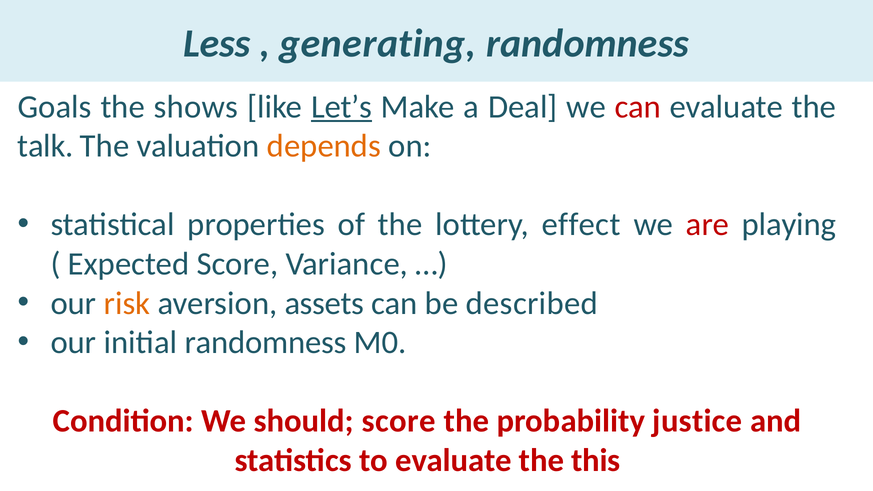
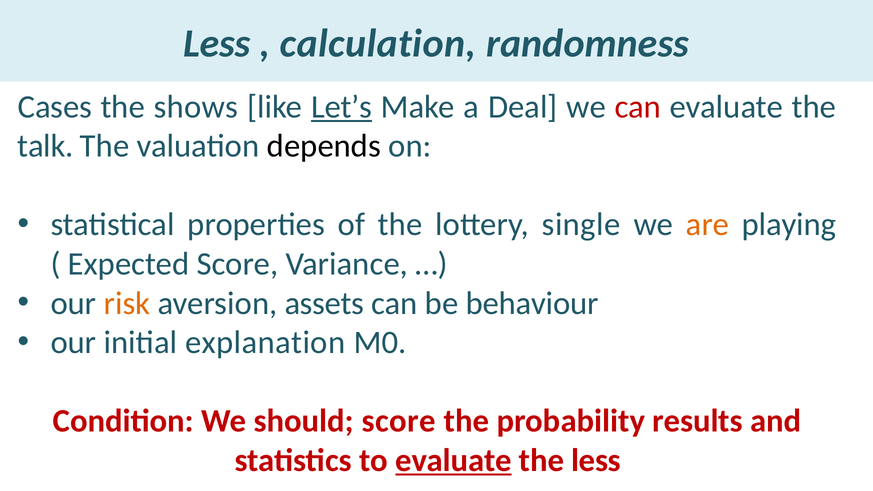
generating: generating -> calculation (378, 44)
Goals: Goals -> Cases (55, 107)
depends colour: orange -> black (324, 146)
effect: effect -> single (581, 225)
are colour: red -> orange (708, 225)
described: described -> behaviour (532, 303)
initial randomness: randomness -> explanation (265, 343)
justice: justice -> results (698, 421)
evaluate underline: none -> present (454, 460)
the this: this -> less (596, 460)
